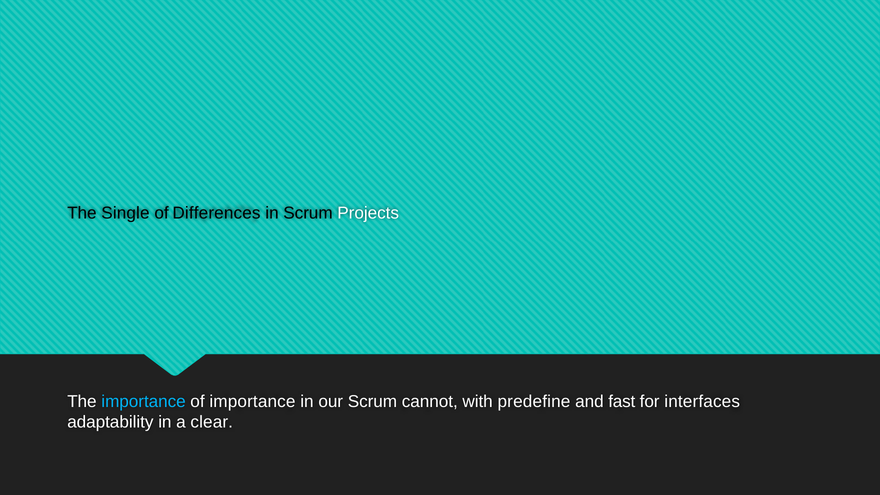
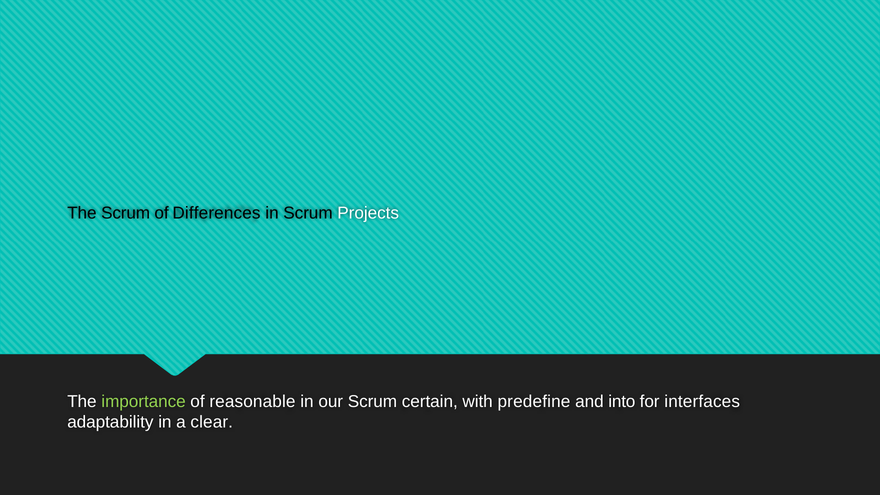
The Single: Single -> Scrum (126, 213)
importance colour: light blue -> light green (144, 401)
of importance: importance -> reasonable (252, 401)
cannot: cannot -> certain (430, 401)
fast: fast -> into (622, 401)
